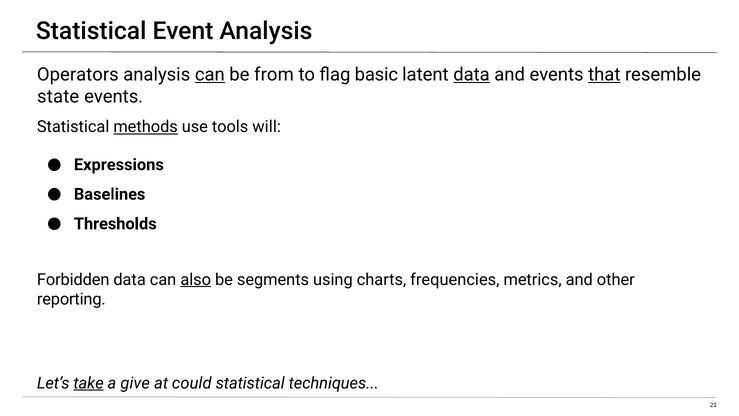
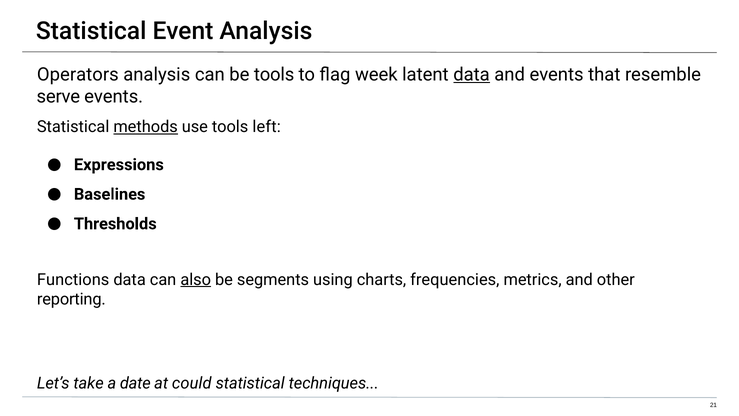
can underline: present -> none (210, 74)
be from: from -> tools (274, 74)
basic: basic -> week (376, 74)
that underline: present -> none (604, 74)
state: state -> serve (58, 97)
will: will -> left (267, 127)
Forbidden: Forbidden -> Functions (73, 279)
take underline: present -> none (89, 383)
give: give -> date (135, 383)
